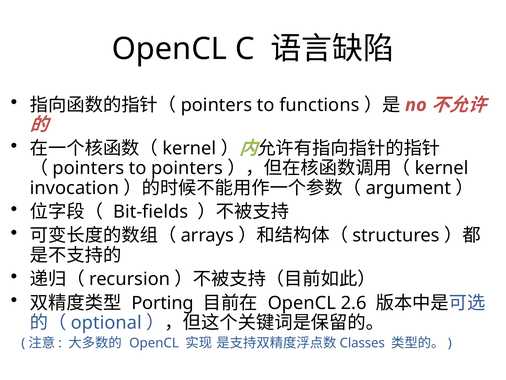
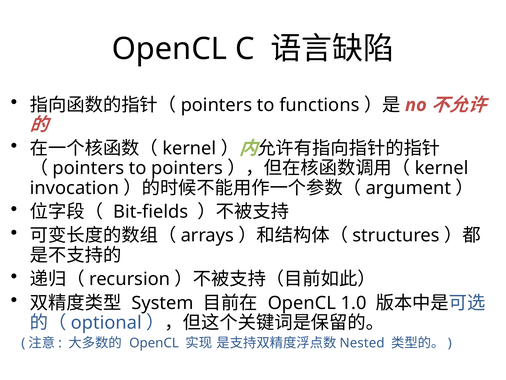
Porting: Porting -> System (163, 303)
2.6: 2.6 -> 1.0 (354, 303)
Classes: Classes -> Nested (362, 343)
